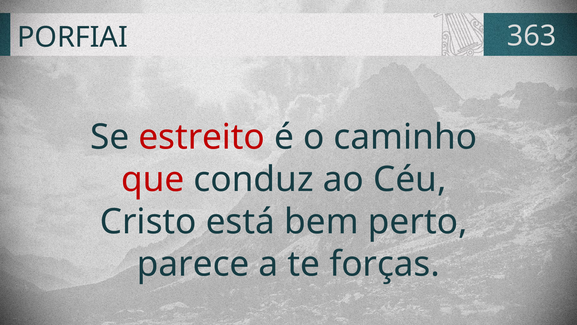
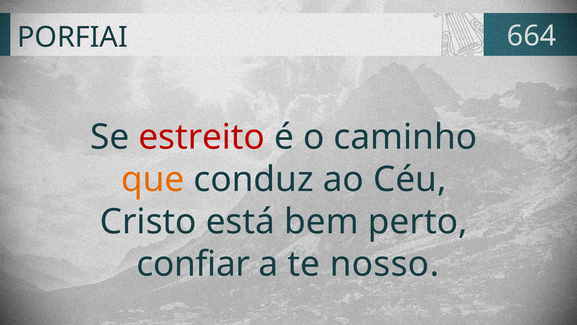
363: 363 -> 664 (532, 36)
que colour: red -> orange (153, 179)
parece: parece -> confiar (193, 264)
forças: forças -> nosso (384, 264)
